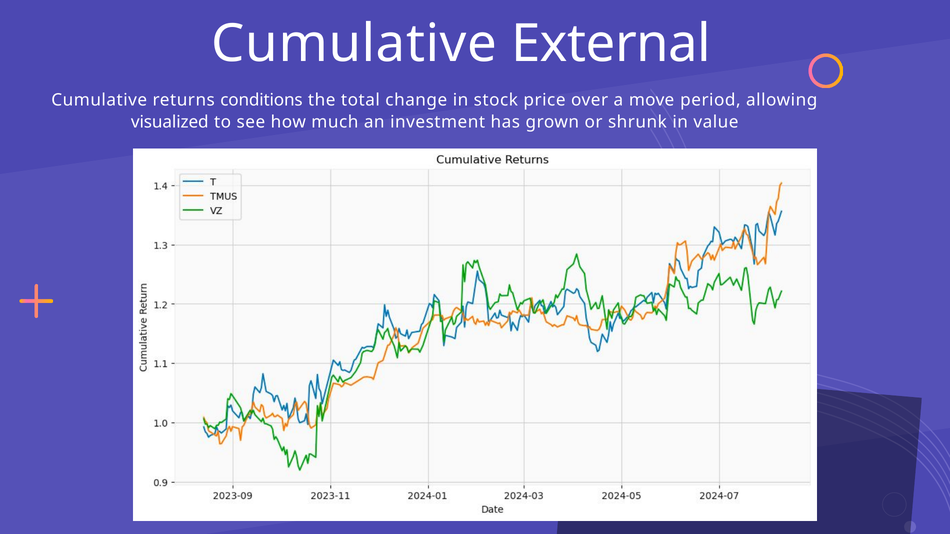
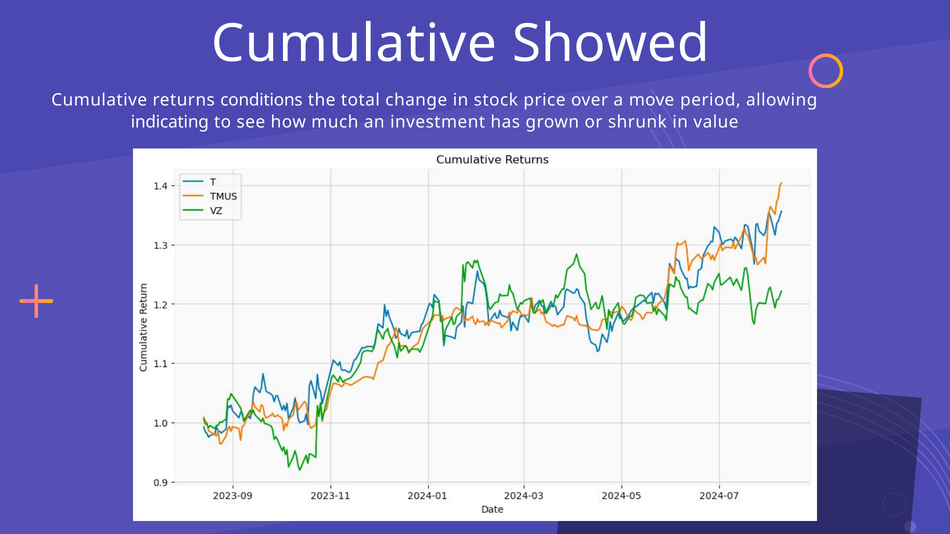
External: External -> Showed (611, 44)
visualized: visualized -> indicating (170, 122)
